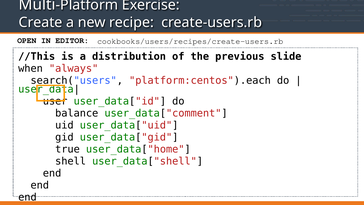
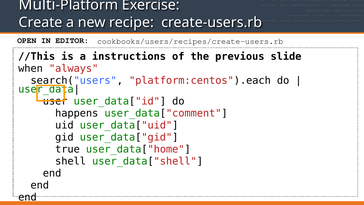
distribution: distribution -> instructions (129, 56)
balance: balance -> happens (77, 113)
